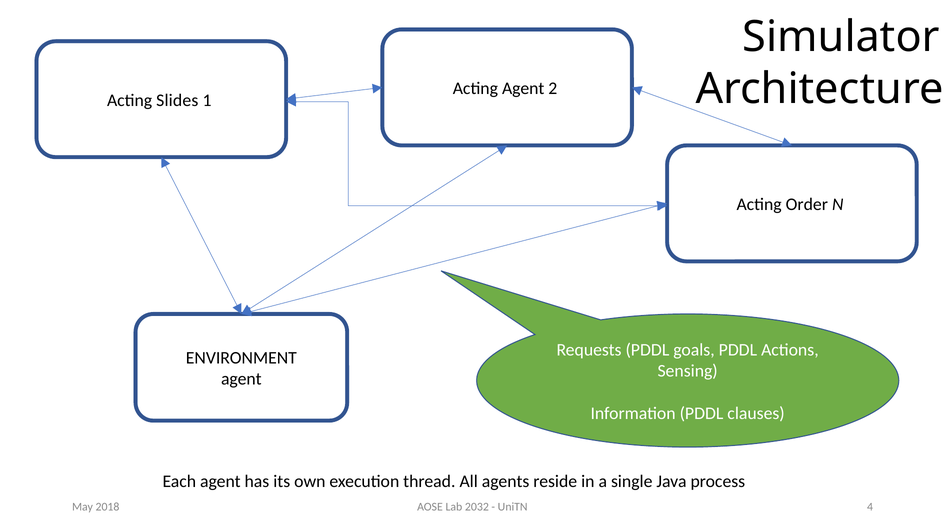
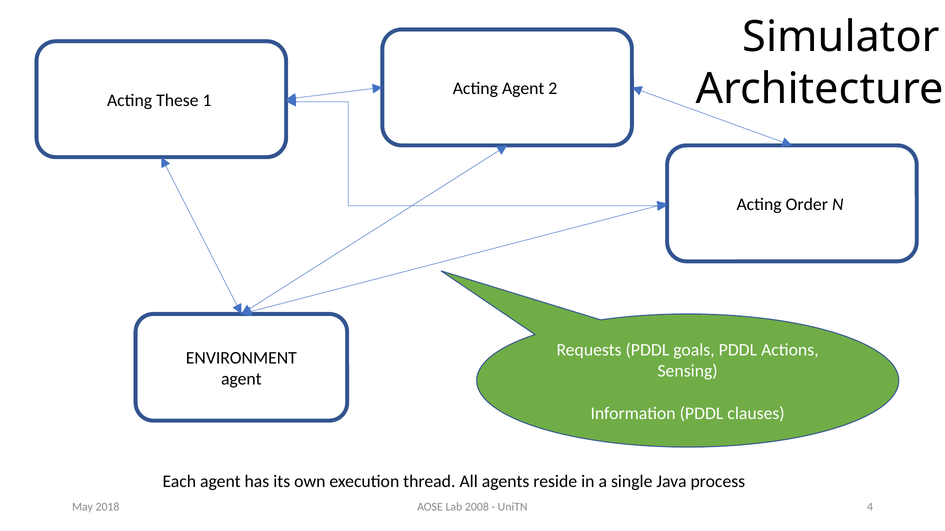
Slides: Slides -> These (177, 100)
2032: 2032 -> 2008 (477, 508)
